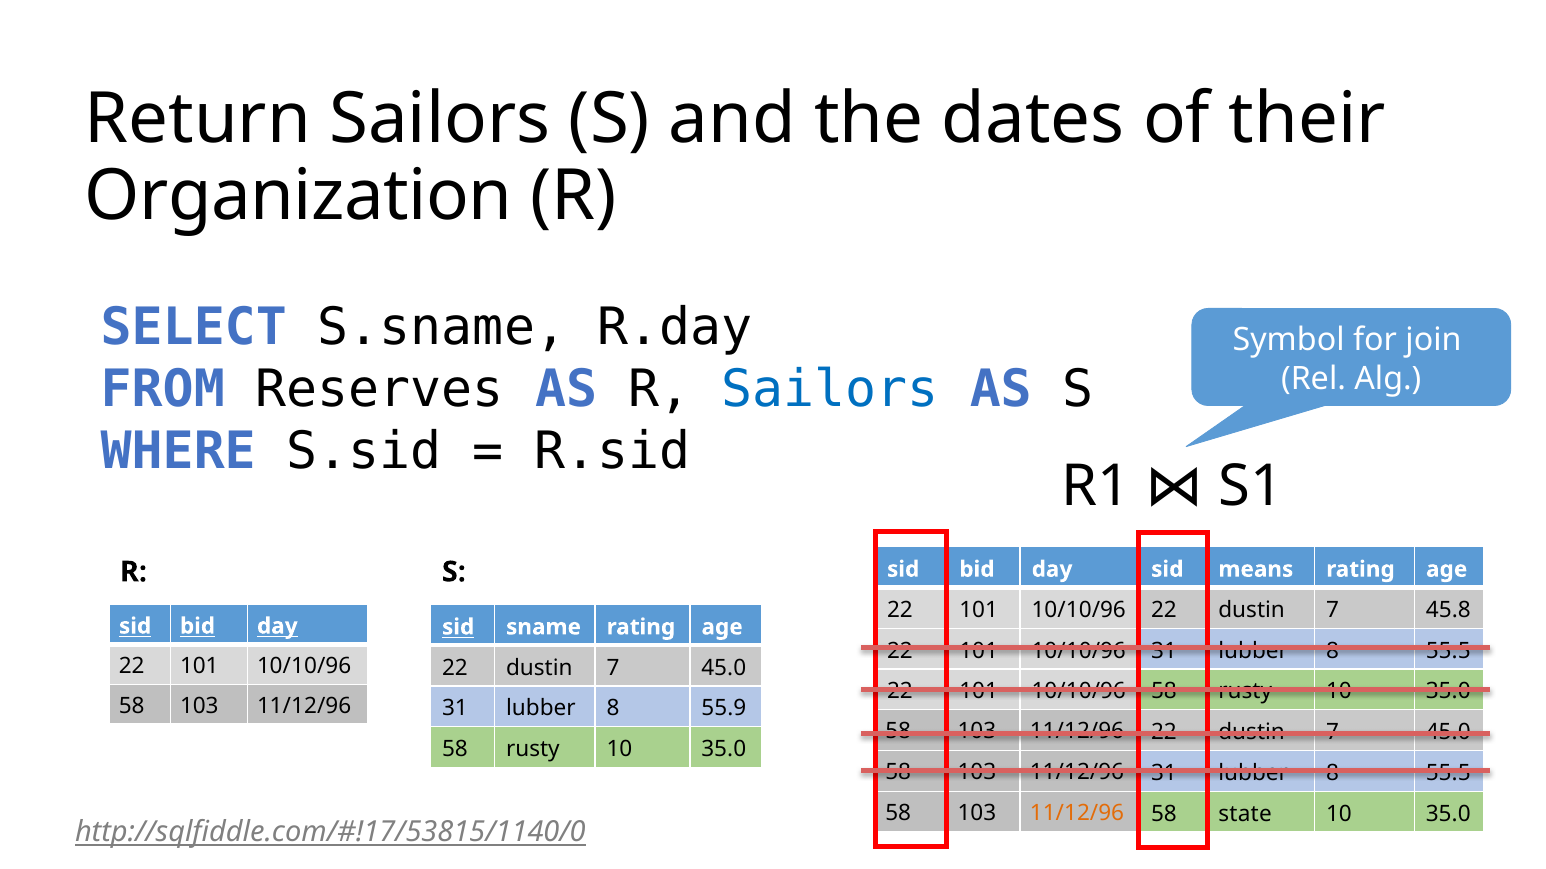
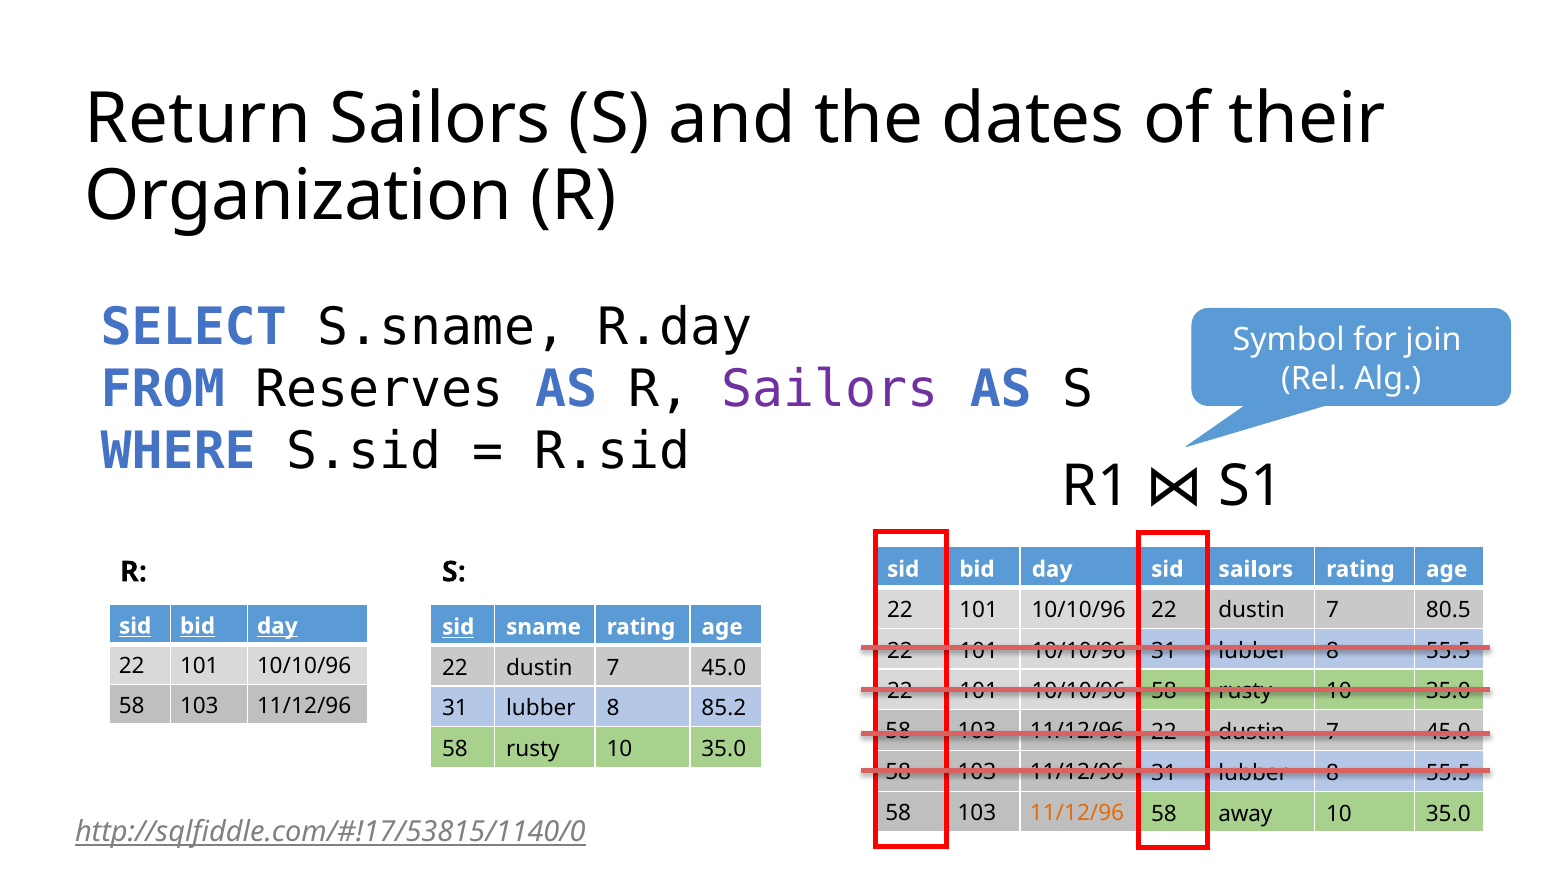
Sailors colour: blue -> purple (830, 390)
sid means: means -> sailors (1256, 570)
45.8: 45.8 -> 80.5 (1448, 610)
55.9: 55.9 -> 85.2 (724, 709)
state: state -> away (1245, 814)
